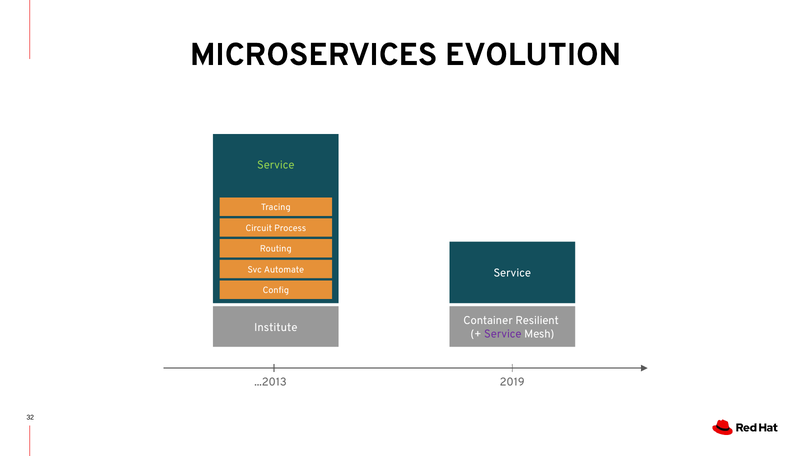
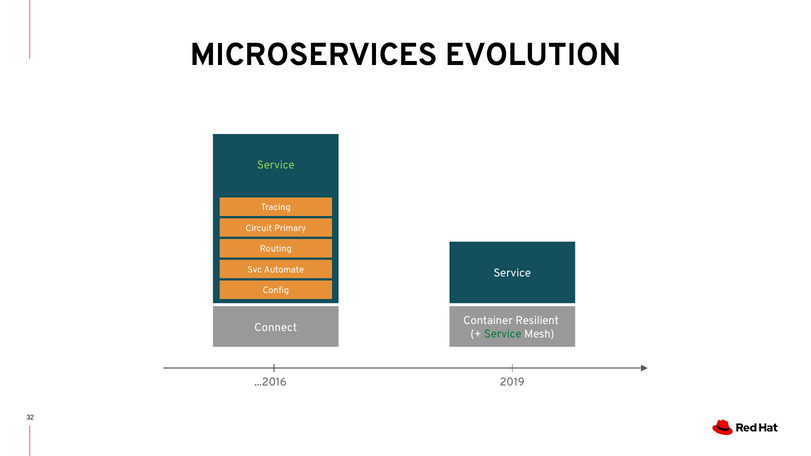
Process: Process -> Primary (290, 228)
Institute: Institute -> Connect (276, 327)
Service colour: purple -> green (503, 334)
...2013: ...2013 -> ...2016 (271, 382)
